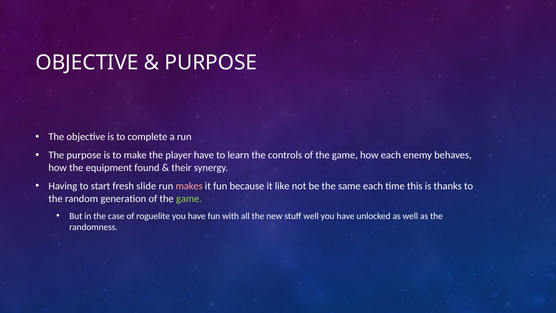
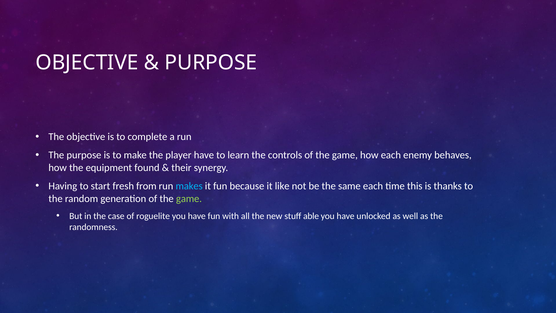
slide: slide -> from (146, 186)
makes colour: pink -> light blue (189, 186)
stuff well: well -> able (311, 216)
